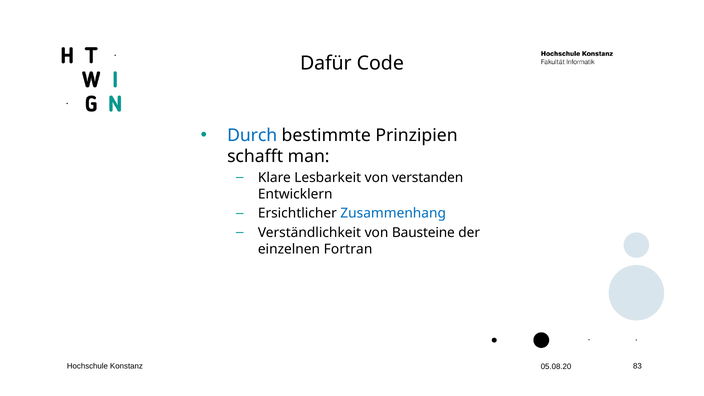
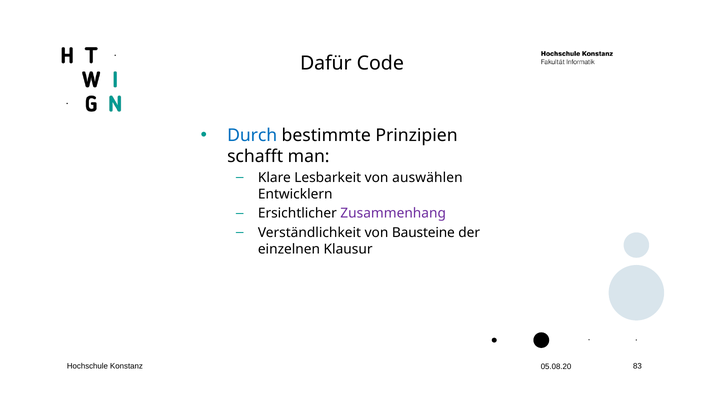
verstanden: verstanden -> auswählen (427, 178)
Zusammenhang colour: blue -> purple (393, 213)
Fortran: Fortran -> Klausur (348, 249)
